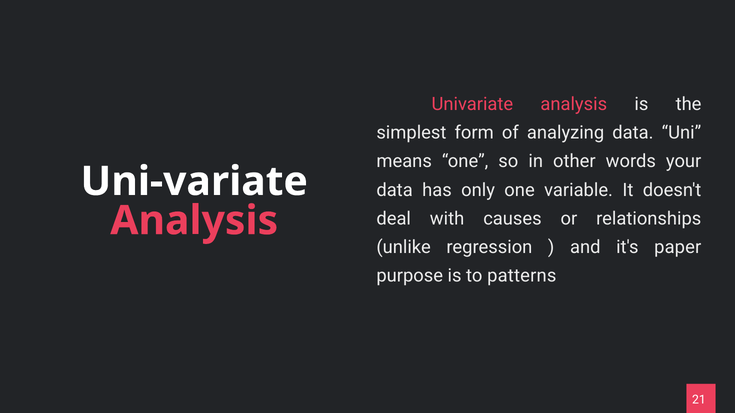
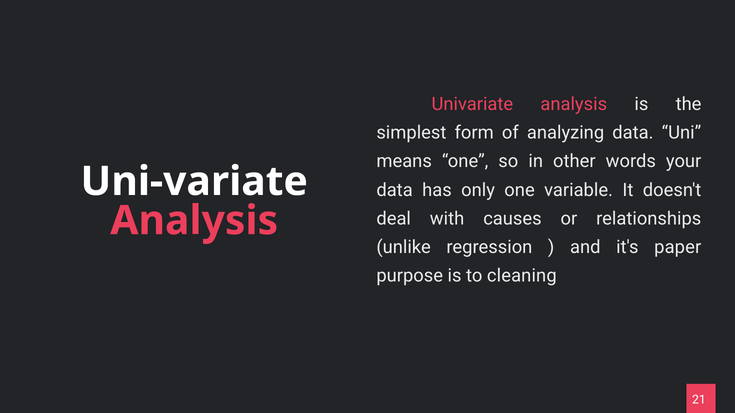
patterns: patterns -> cleaning (522, 276)
